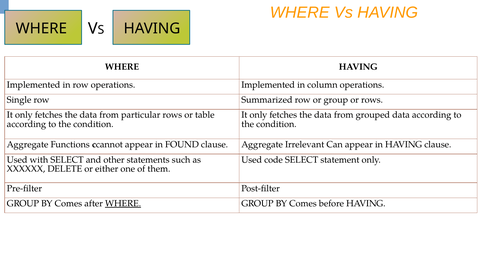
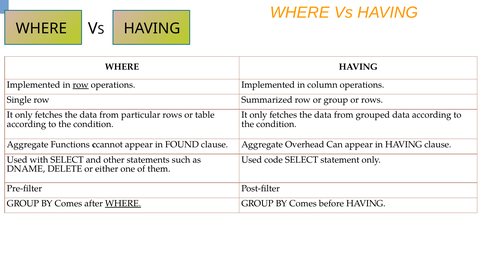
row underline: none -> present (81, 85)
Irrelevant: Irrelevant -> Overhead (305, 145)
XXXXXX: XXXXXX -> DNAME (26, 169)
